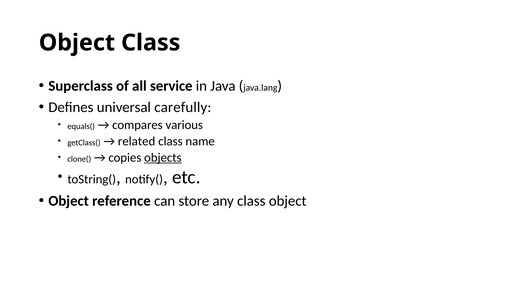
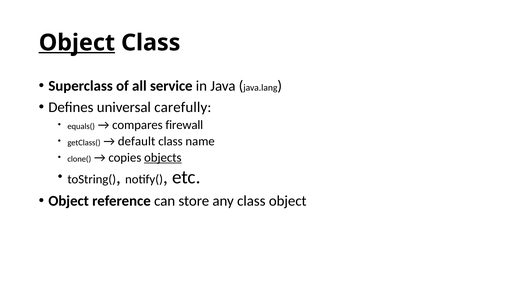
Object underline: none -> present (77, 43)
various: various -> firewall (184, 125)
related: related -> default (137, 141)
